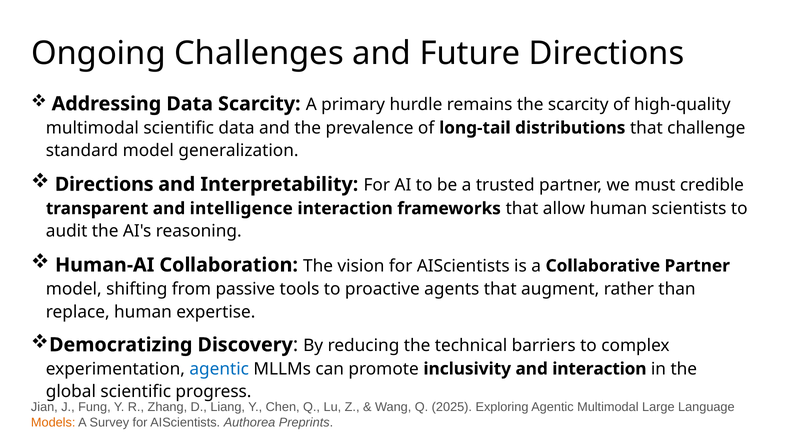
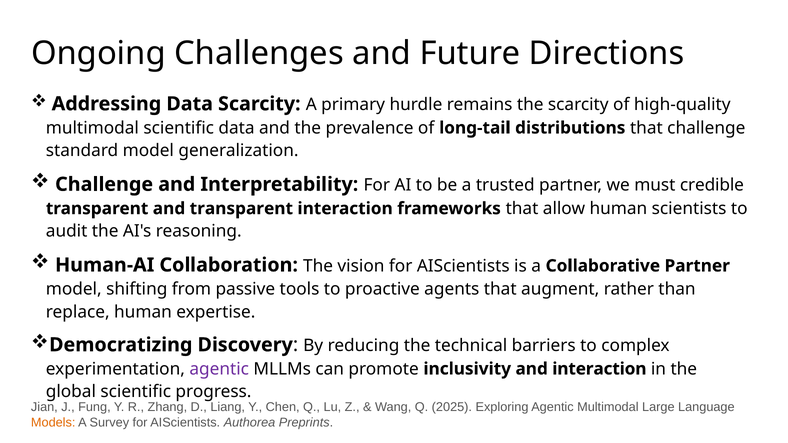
Directions: Directions -> Challenge (104, 184)
and intelligence: intelligence -> transparent (241, 209)
agentic colour: blue -> purple (219, 369)
